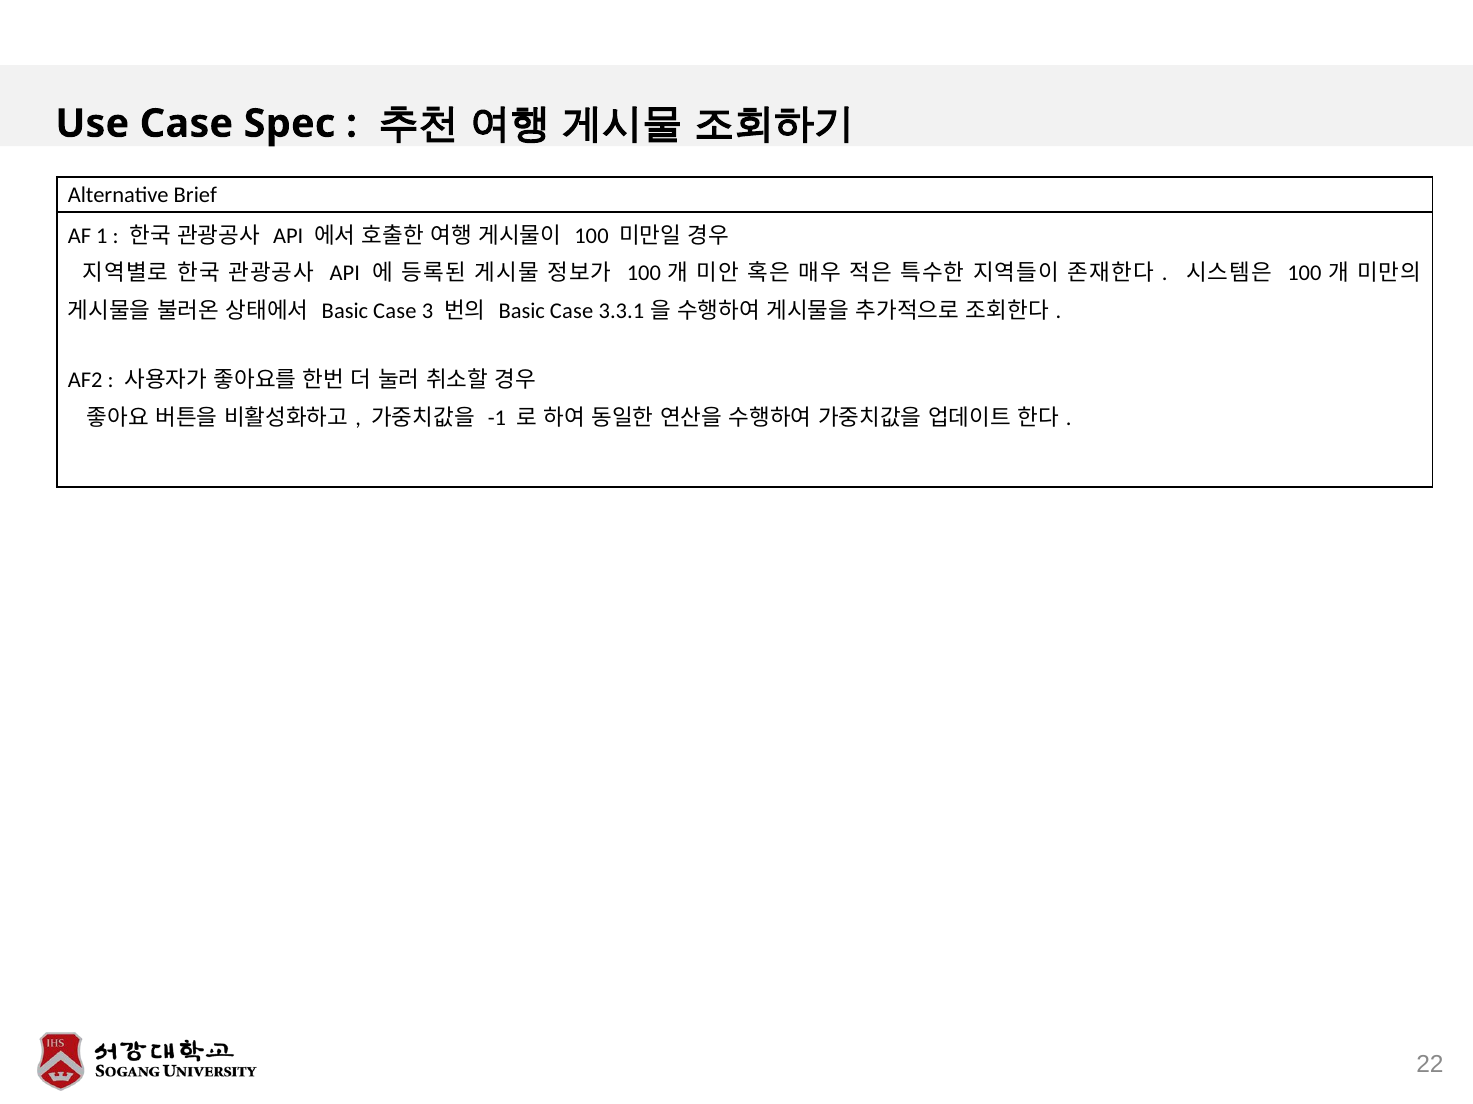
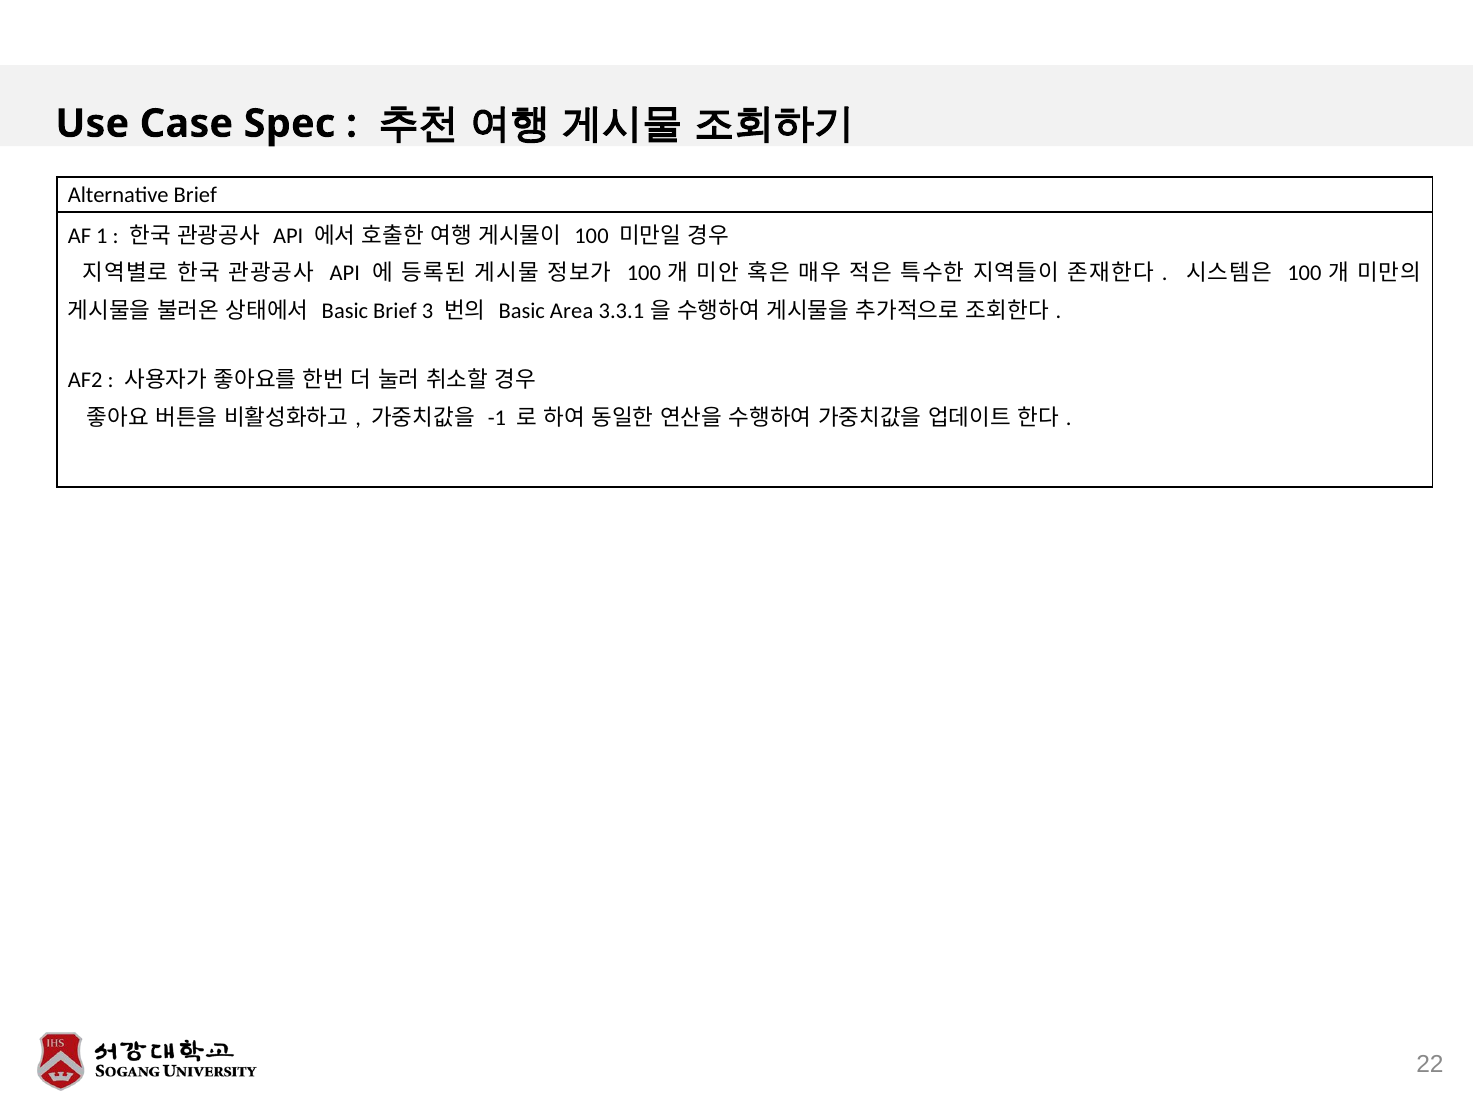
Case: Case -> Brief (395, 311)
Case: Case -> Area (572, 311)
